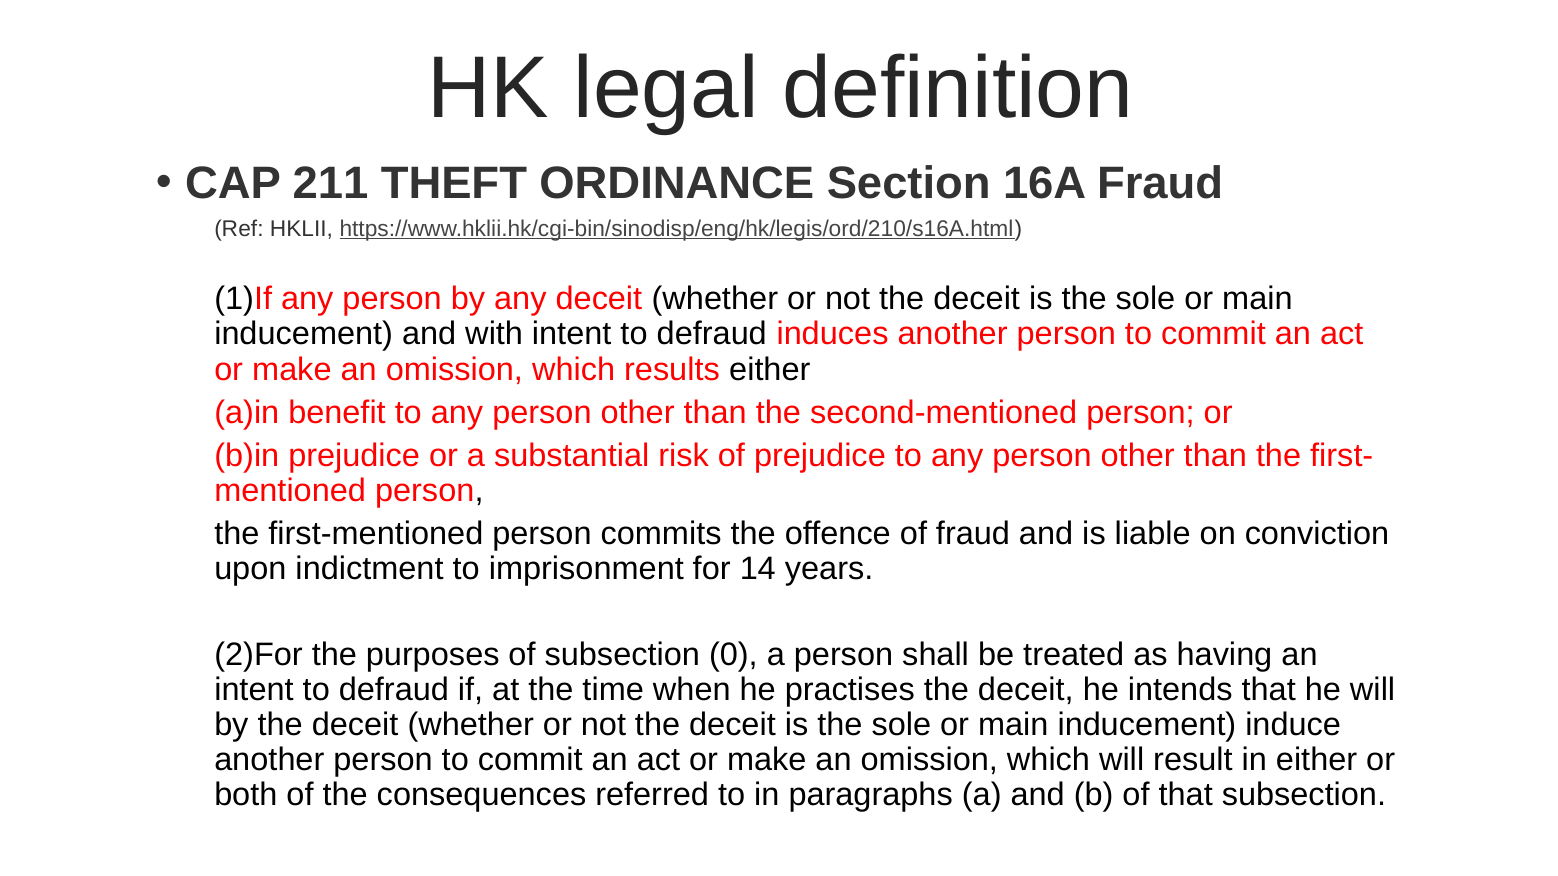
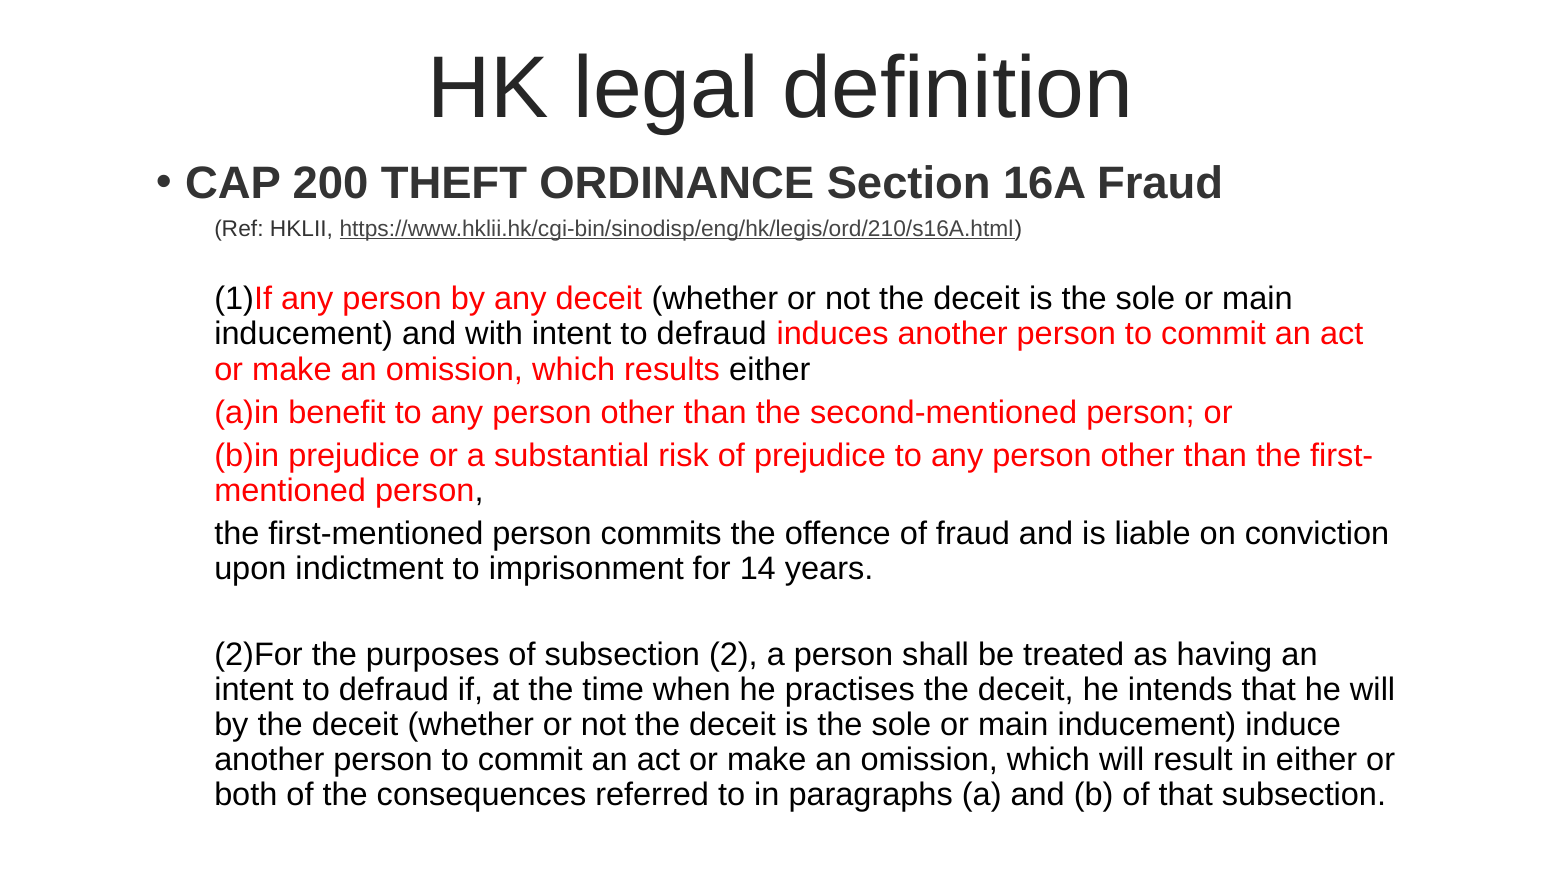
211: 211 -> 200 (330, 184)
0: 0 -> 2 (733, 655)
